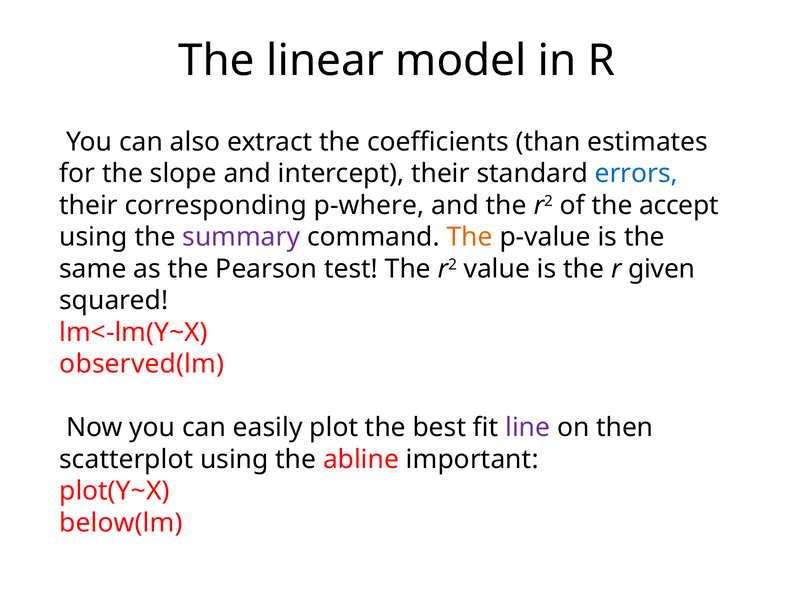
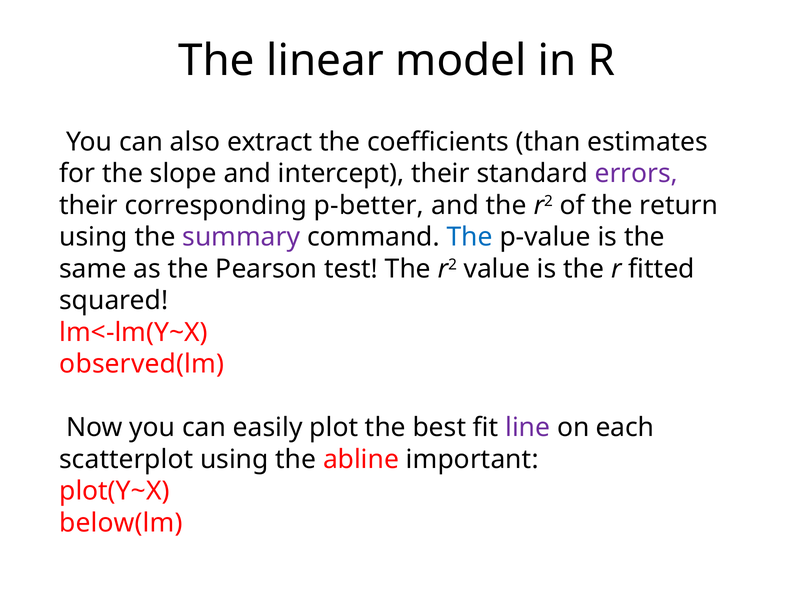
errors colour: blue -> purple (636, 174)
p-where: p-where -> p-better (369, 206)
accept: accept -> return (679, 206)
The colour: orange -> blue (470, 237)
given: given -> fitted (662, 269)
then: then -> each (625, 428)
